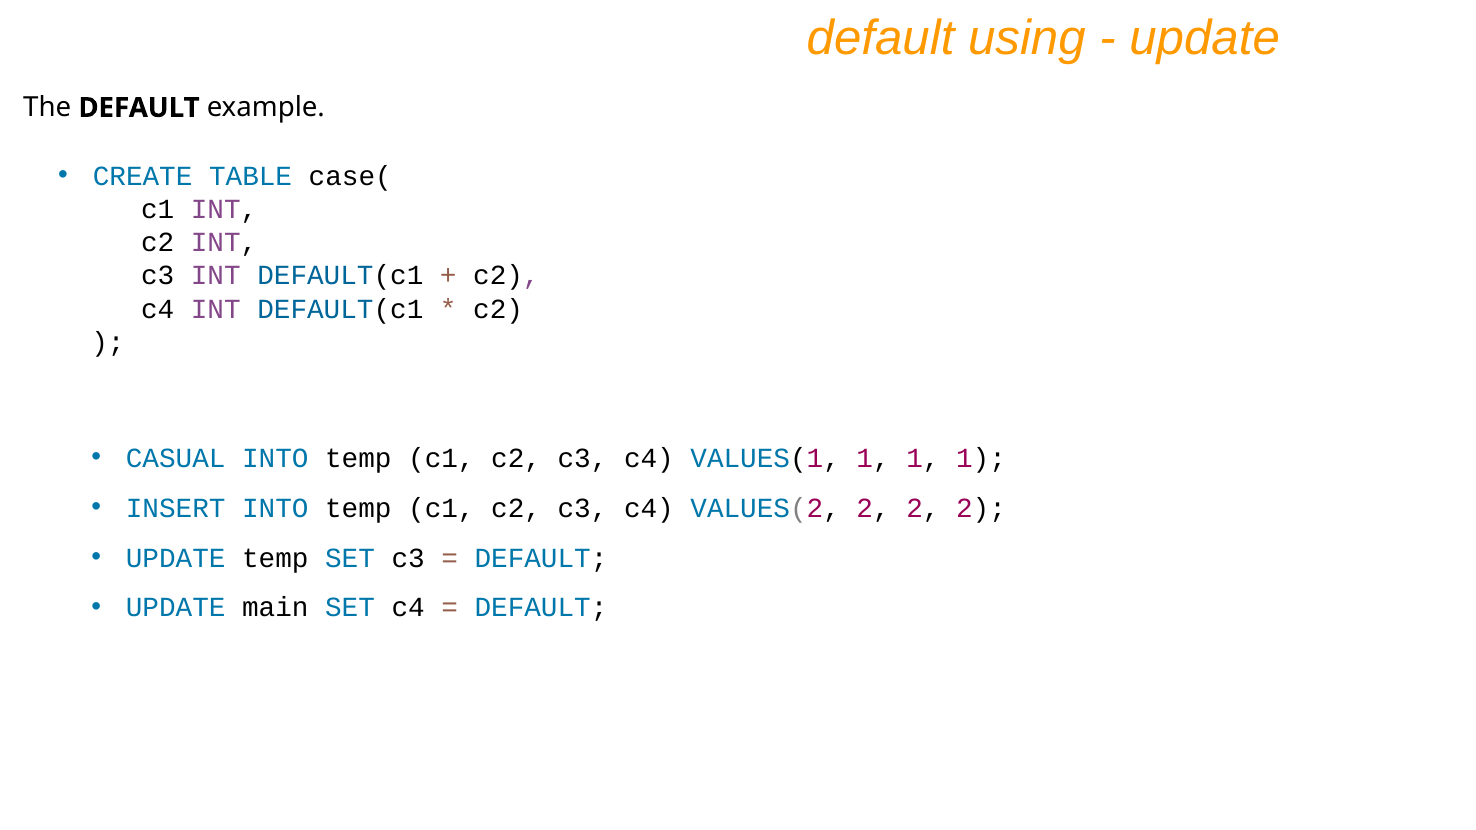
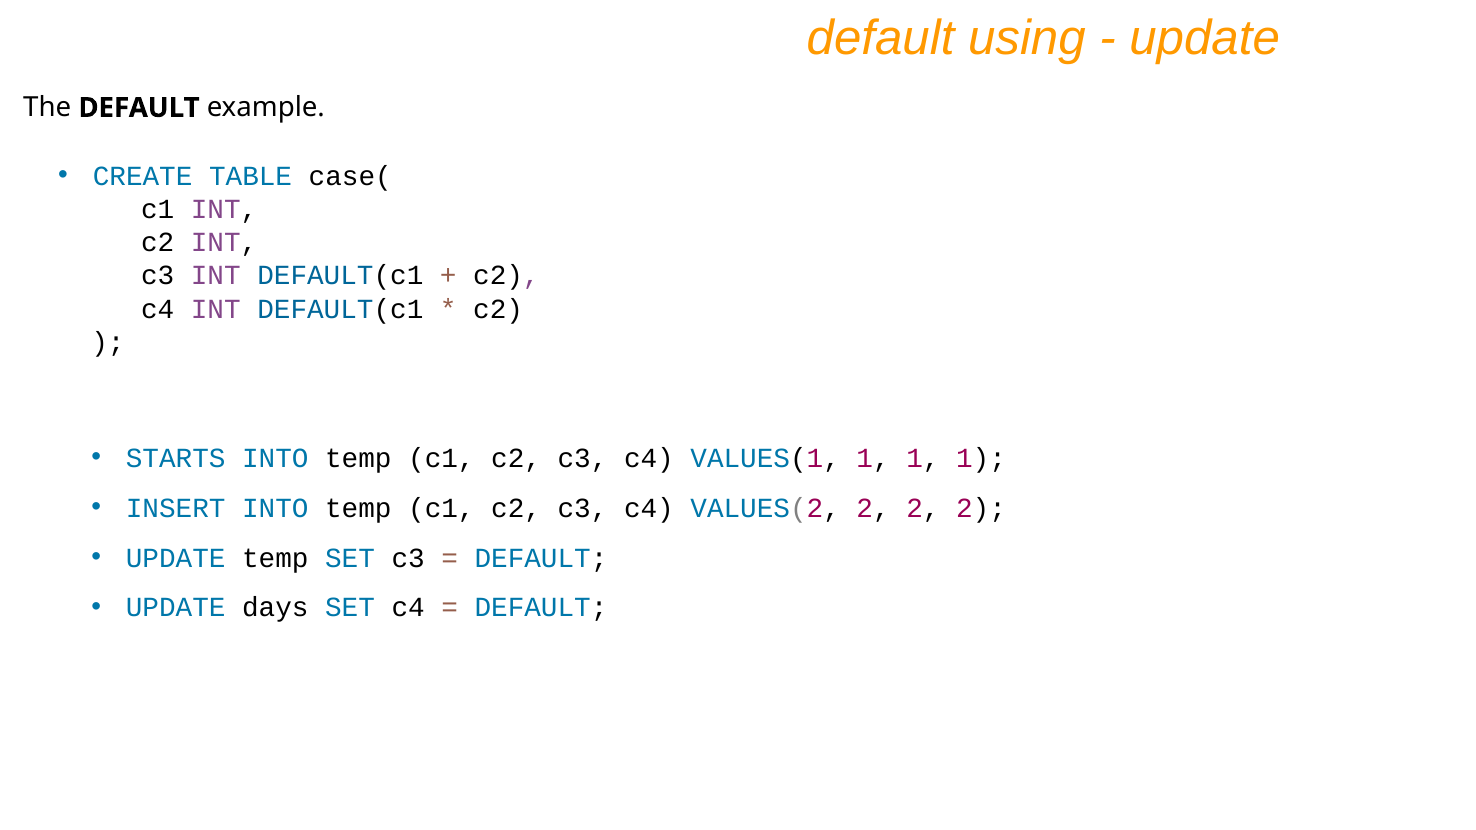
CASUAL: CASUAL -> STARTS (176, 458)
main: main -> days (275, 608)
